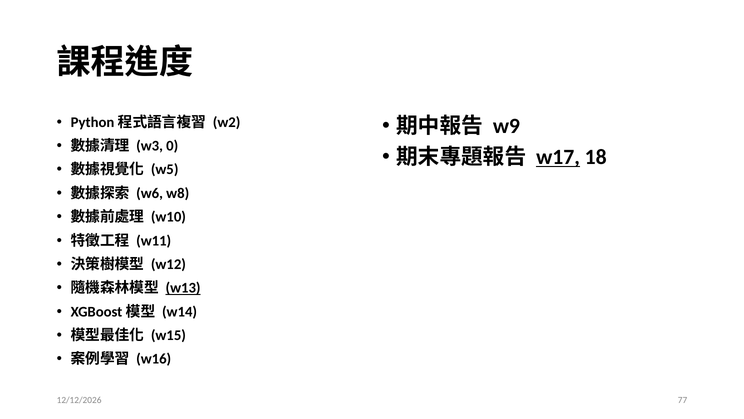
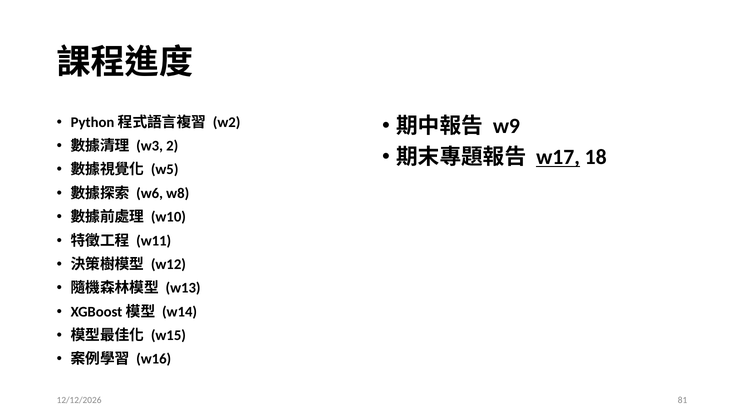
0: 0 -> 2 (172, 146)
w13 underline: present -> none (183, 288)
77: 77 -> 81 (683, 400)
